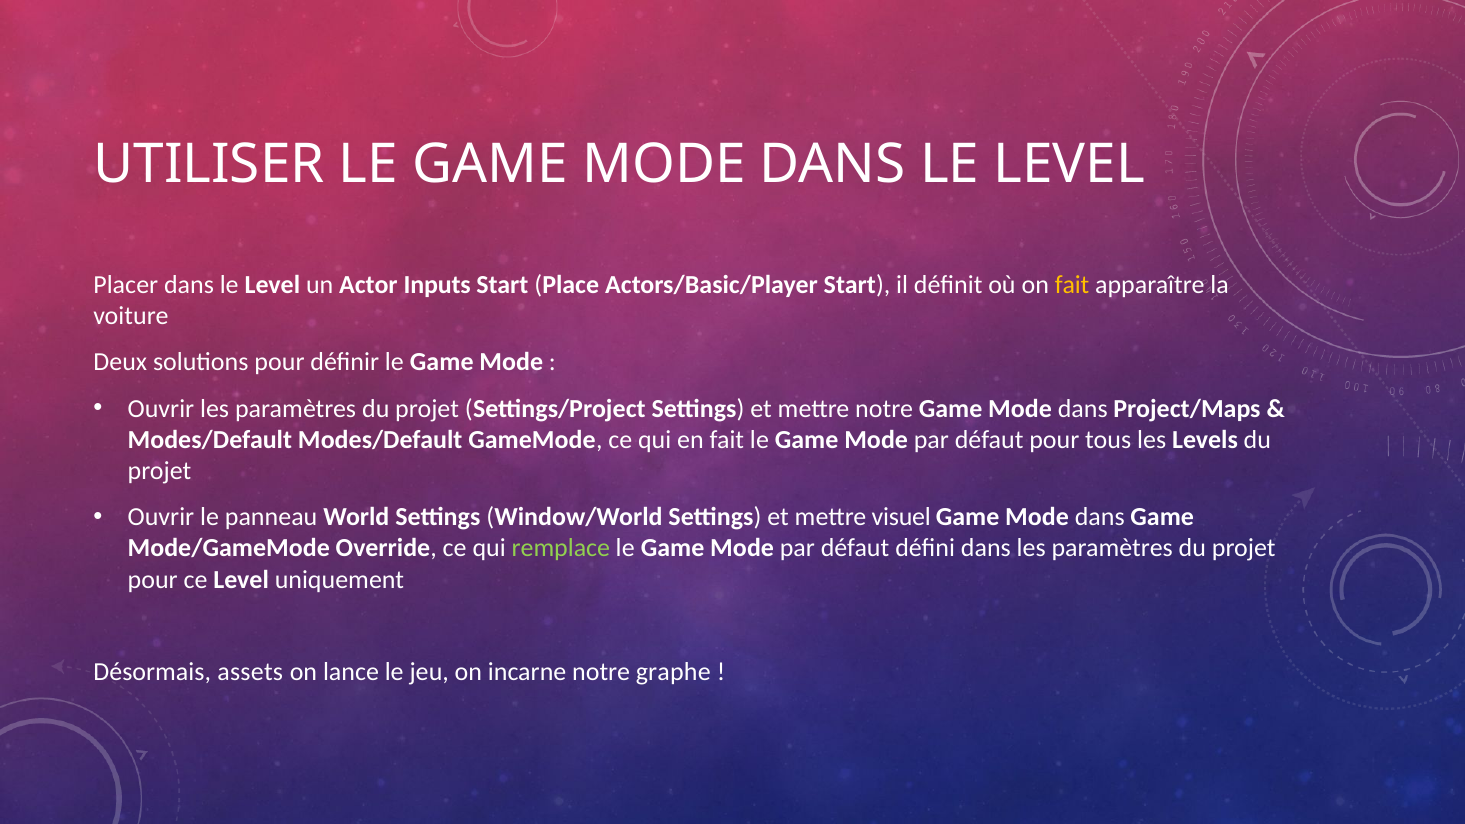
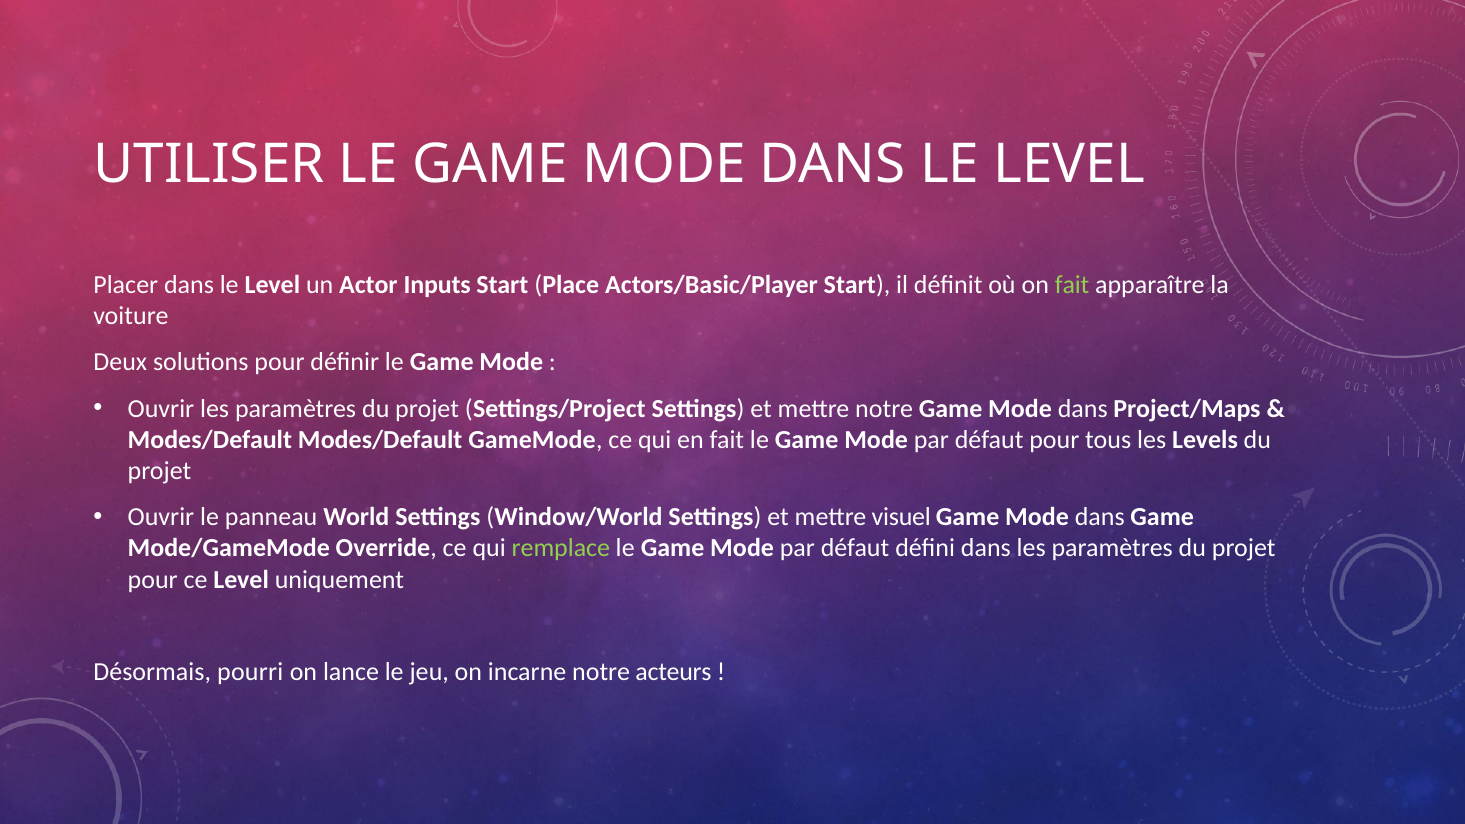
fait colour: yellow -> light green (1072, 285)
assets: assets -> pourri (250, 672)
graphe: graphe -> acteurs (673, 672)
